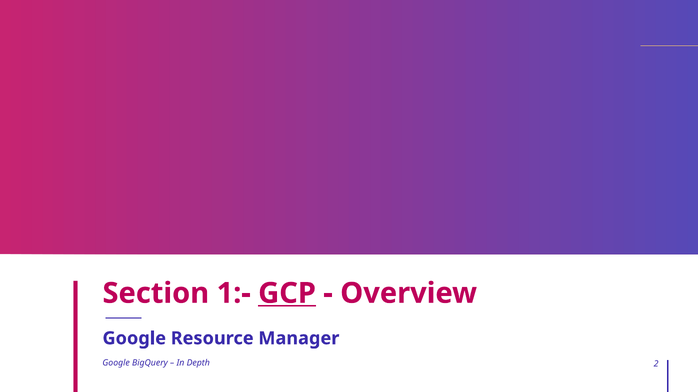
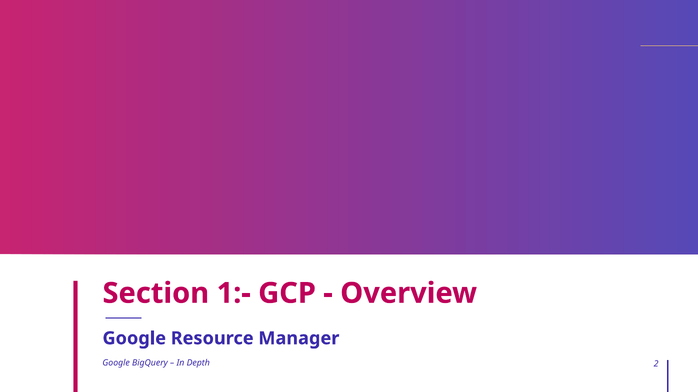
GCP underline: present -> none (287, 294)
